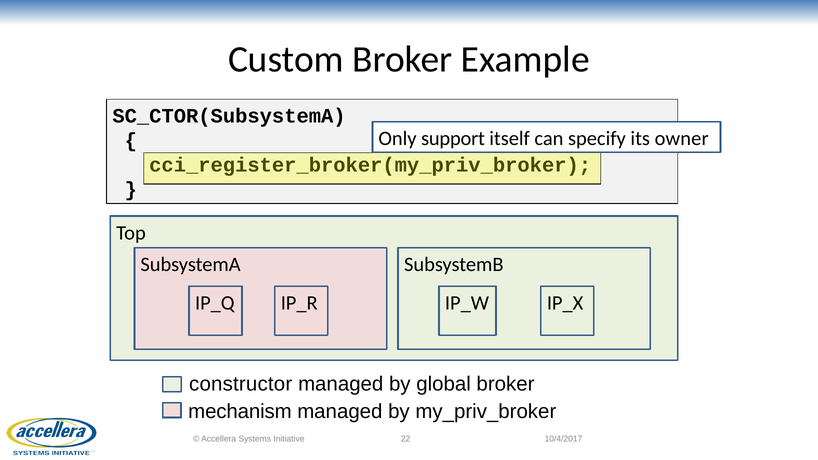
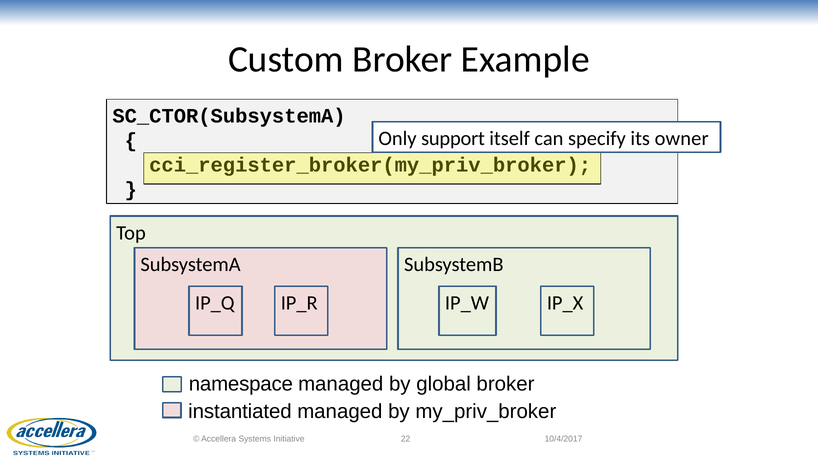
constructor: constructor -> namespace (241, 384)
mechanism: mechanism -> instantiated (240, 411)
